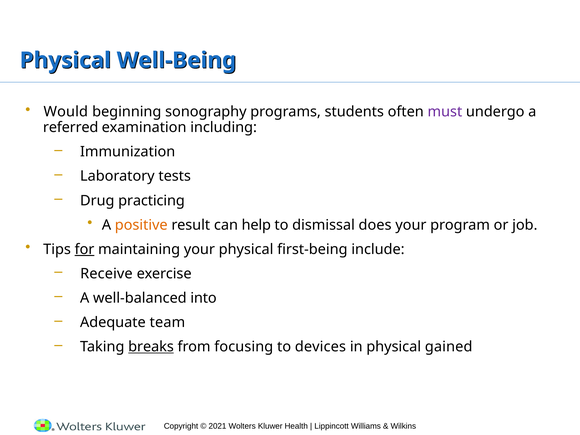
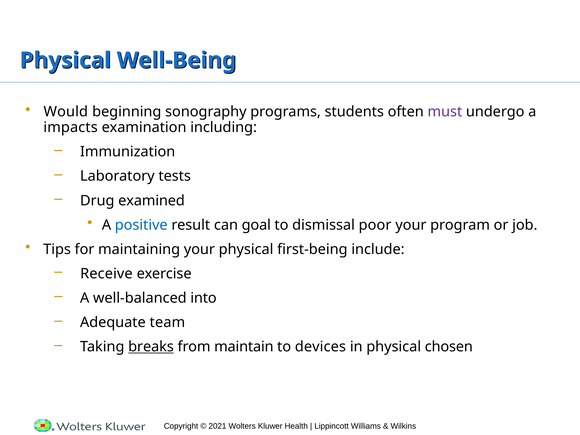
referred: referred -> impacts (71, 127)
practicing: practicing -> examined (152, 201)
positive colour: orange -> blue (141, 225)
help: help -> goal (256, 225)
does: does -> poor (375, 225)
for underline: present -> none (84, 249)
focusing: focusing -> maintain (244, 347)
gained: gained -> chosen (449, 347)
